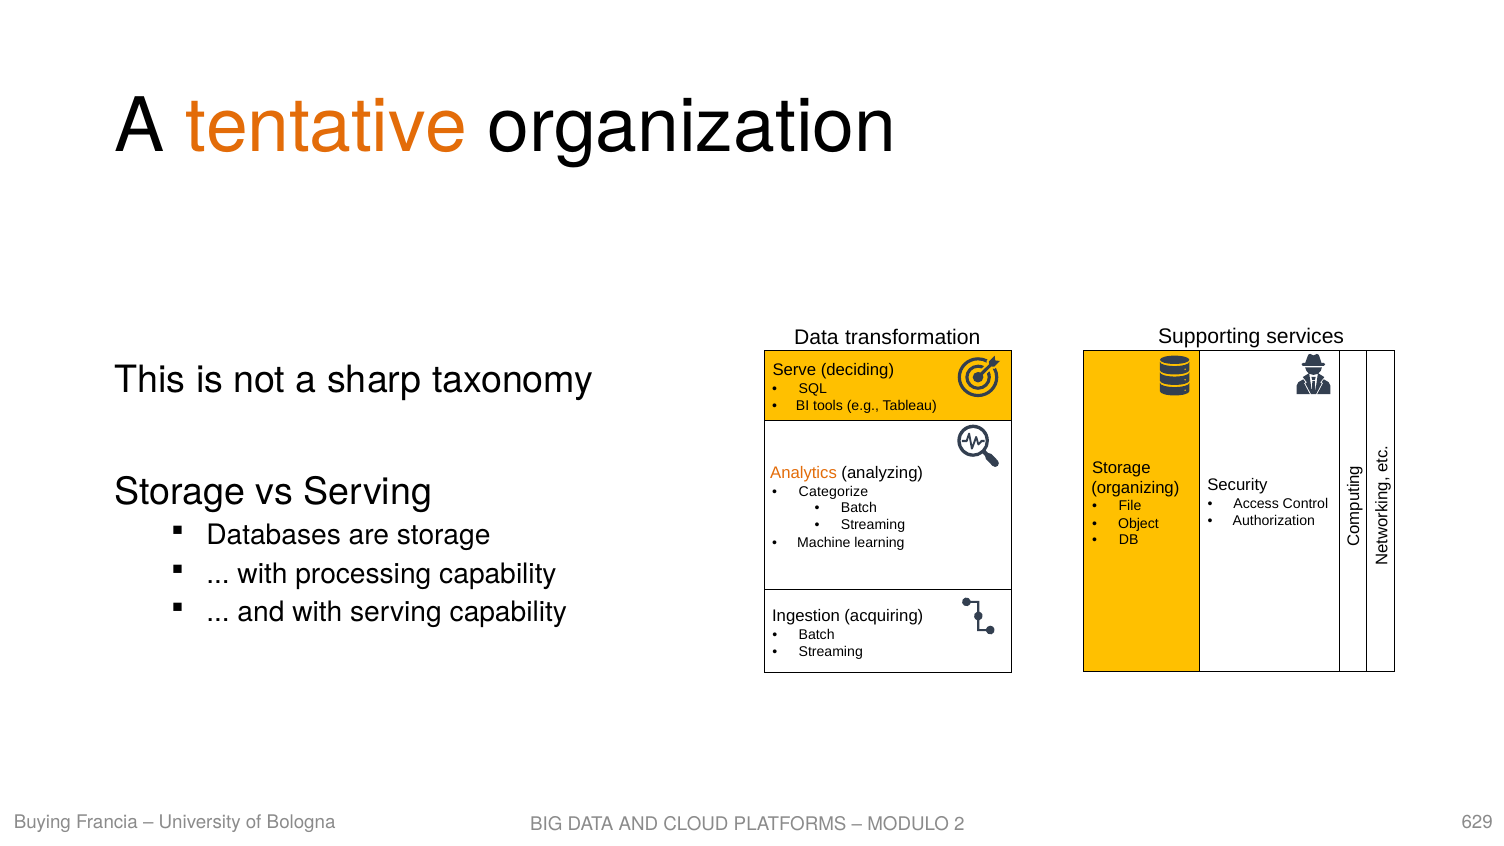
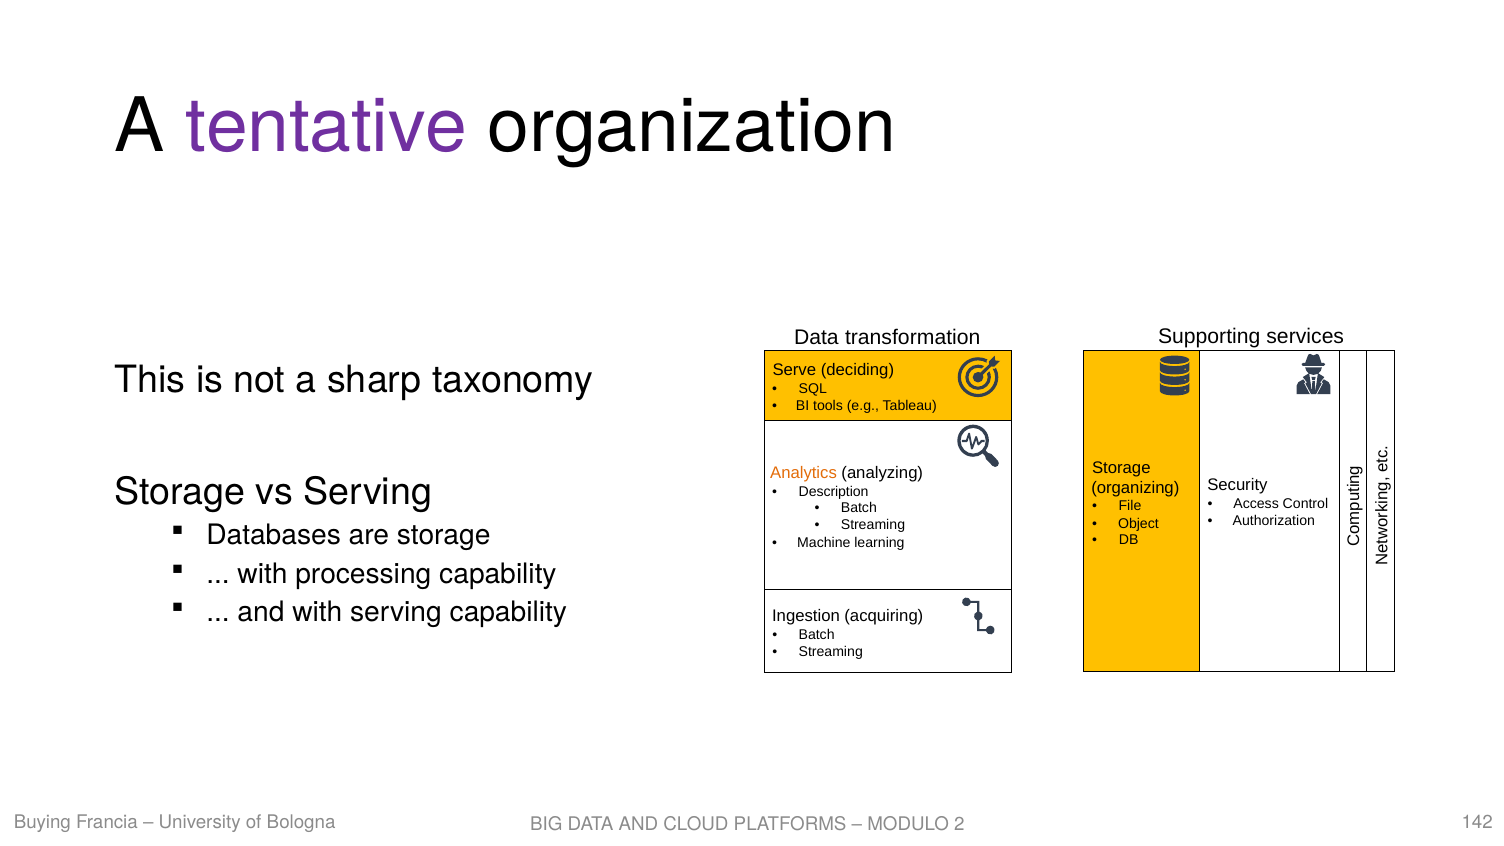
tentative colour: orange -> purple (326, 126)
Categorize: Categorize -> Description (834, 492)
629: 629 -> 142 (1477, 823)
